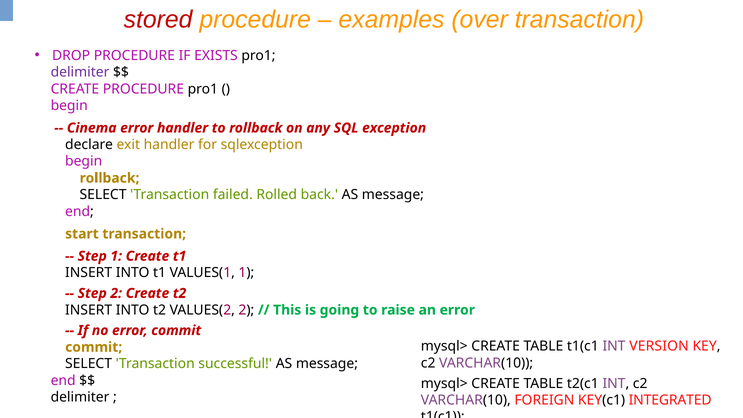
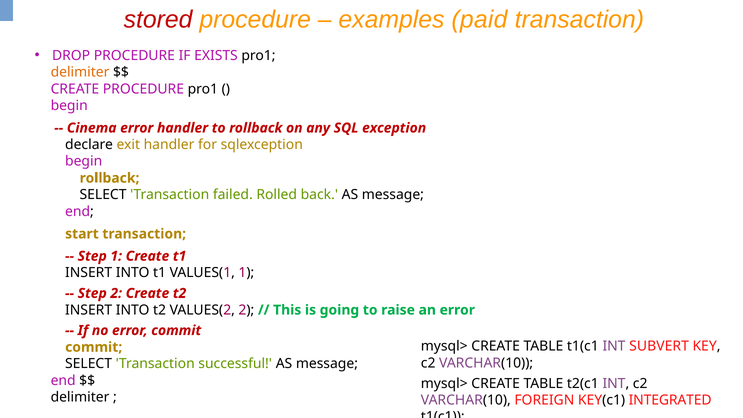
over: over -> paid (479, 19)
delimiter colour: purple -> orange (80, 72)
VERSION: VERSION -> SUBVERT (659, 346)
